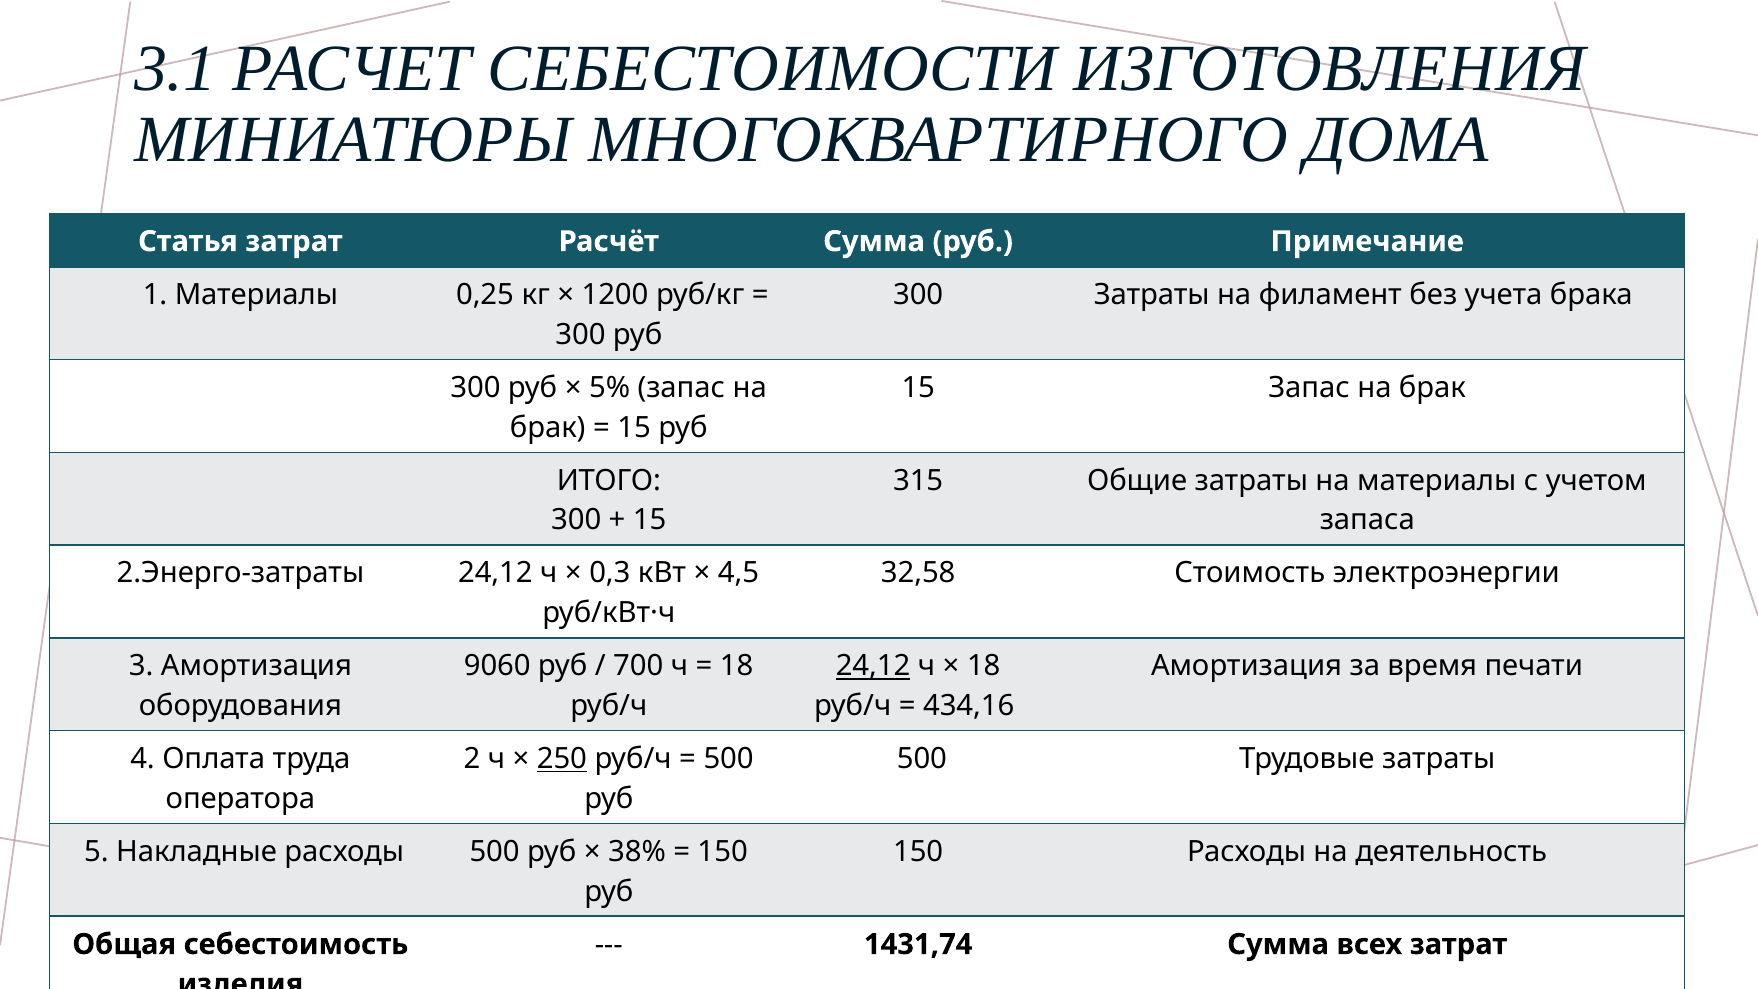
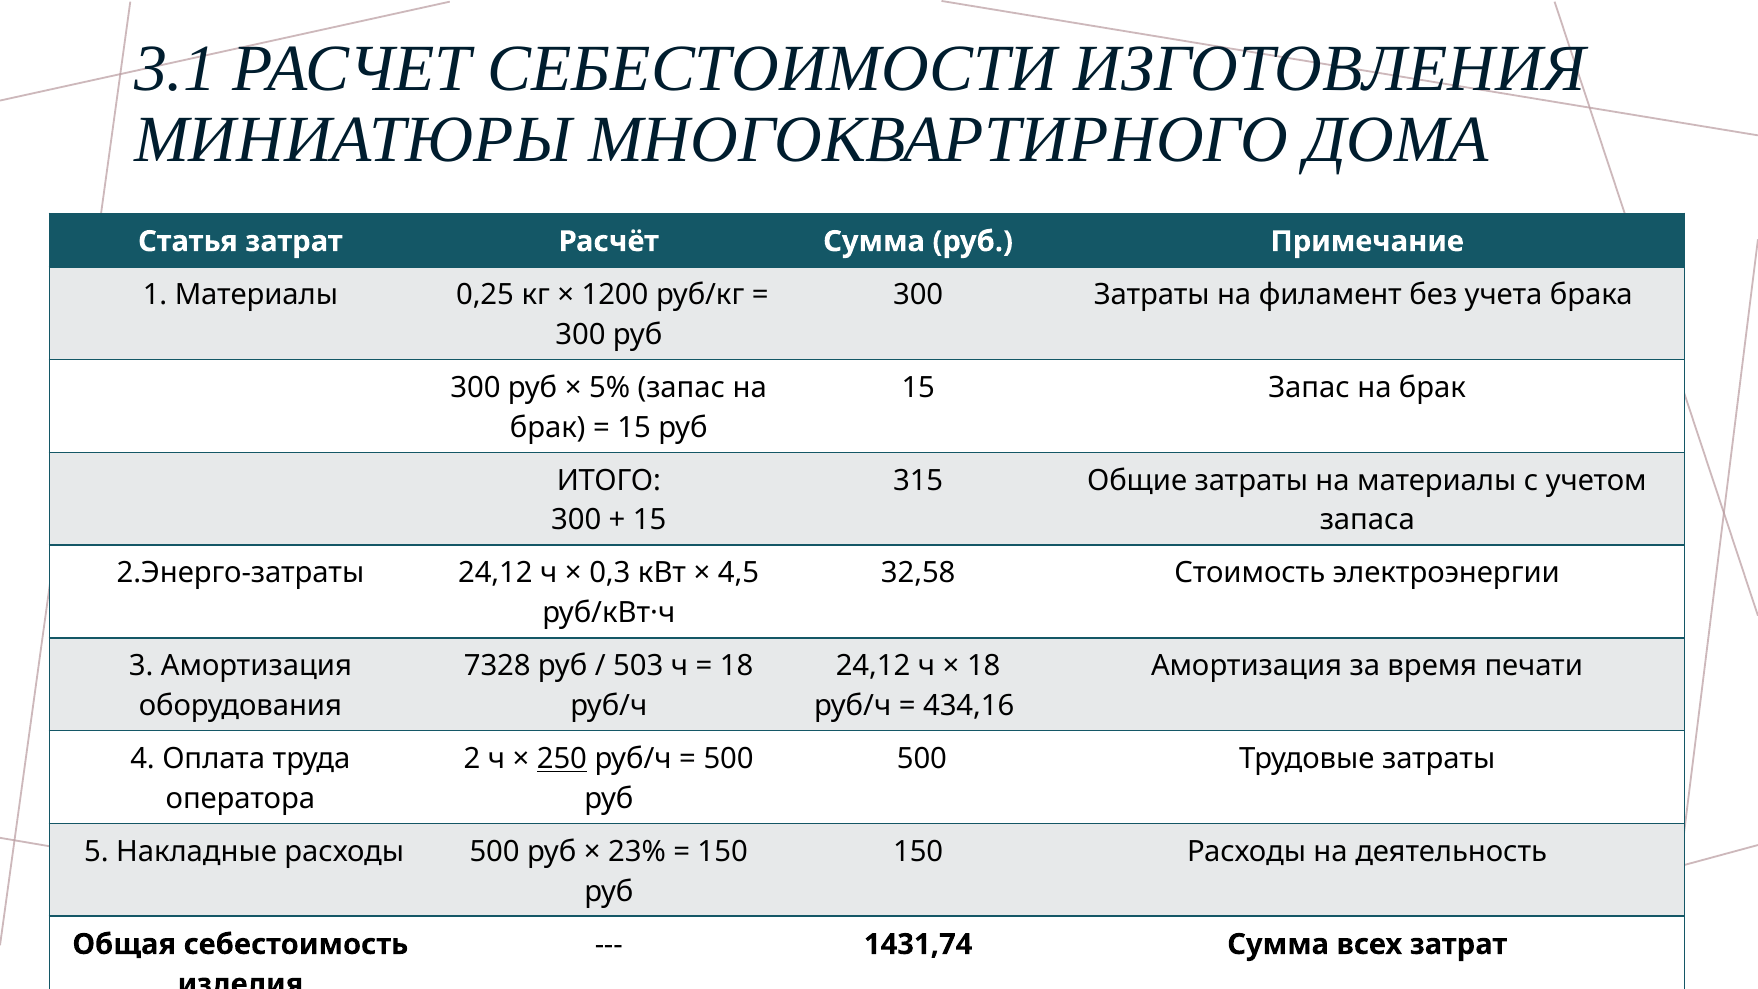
9060: 9060 -> 7328 (497, 666)
700: 700 -> 503 (638, 666)
24,12 underline: present -> none (873, 666)
38%: 38% -> 23% (637, 852)
